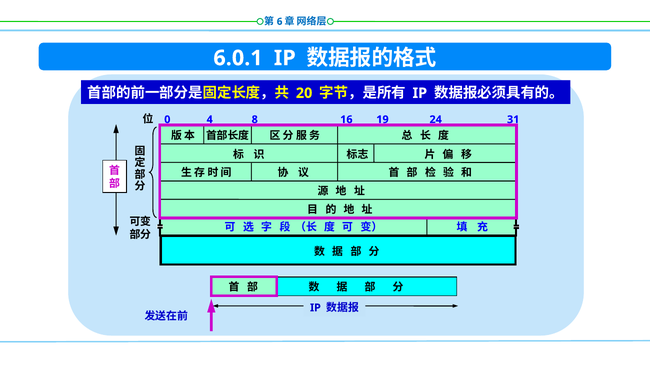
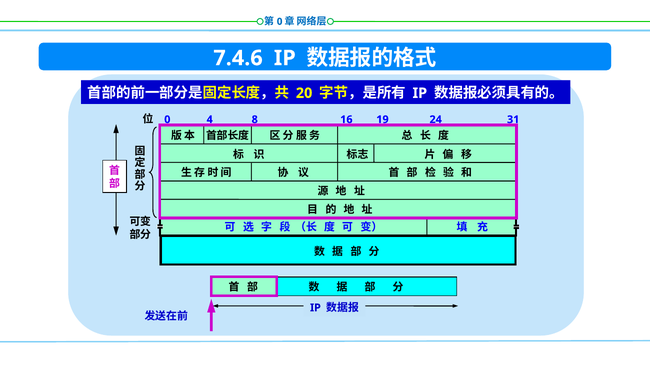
6: 6 -> 0 (280, 22)
6.0.1: 6.0.1 -> 7.4.6 (238, 58)
